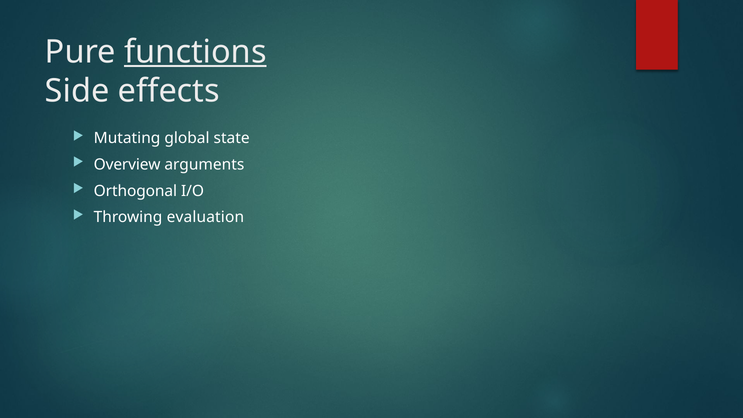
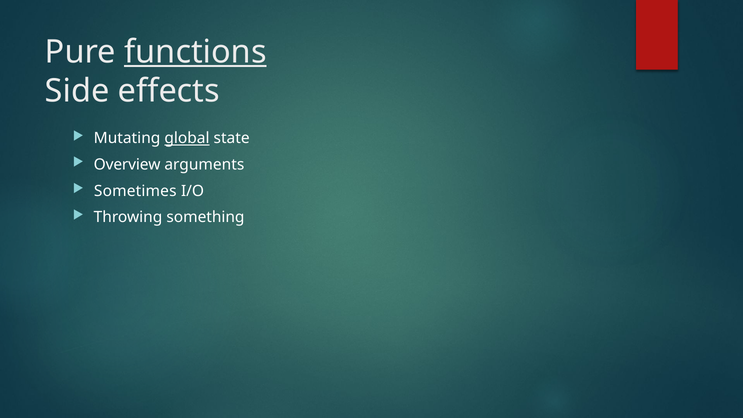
global underline: none -> present (187, 138)
Orthogonal: Orthogonal -> Sometimes (135, 191)
evaluation: evaluation -> something (205, 217)
